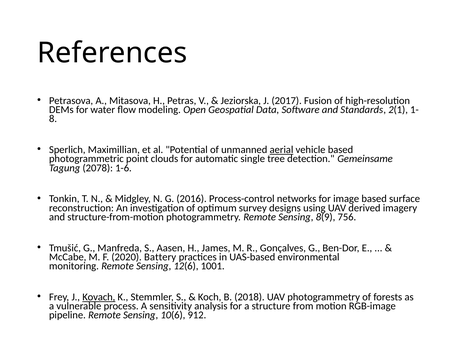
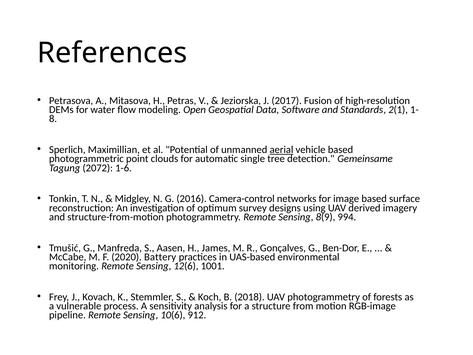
2078: 2078 -> 2072 (98, 168)
Process-control: Process-control -> Camera-control (242, 199)
756: 756 -> 994 (347, 217)
Kovach underline: present -> none (99, 297)
